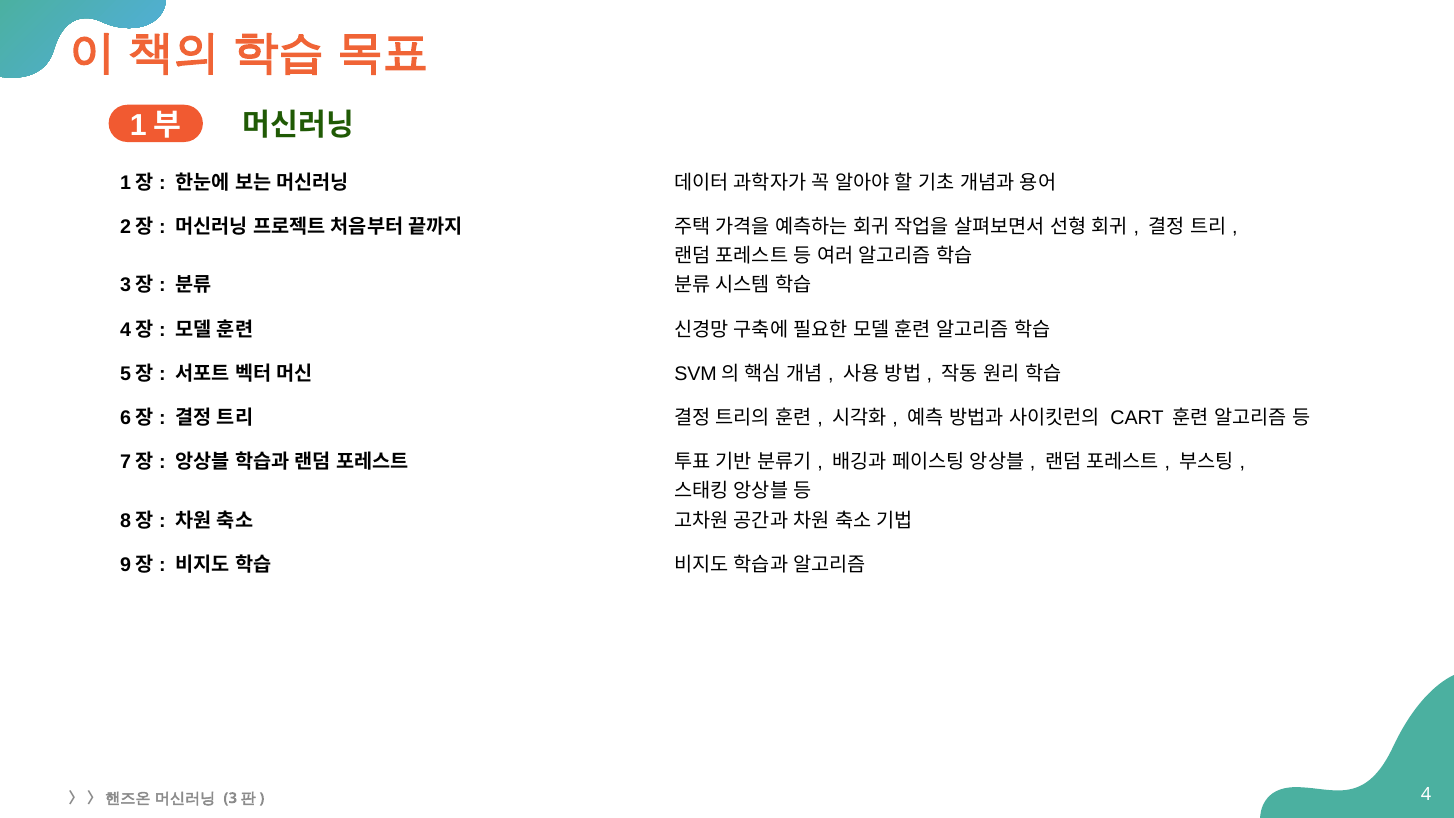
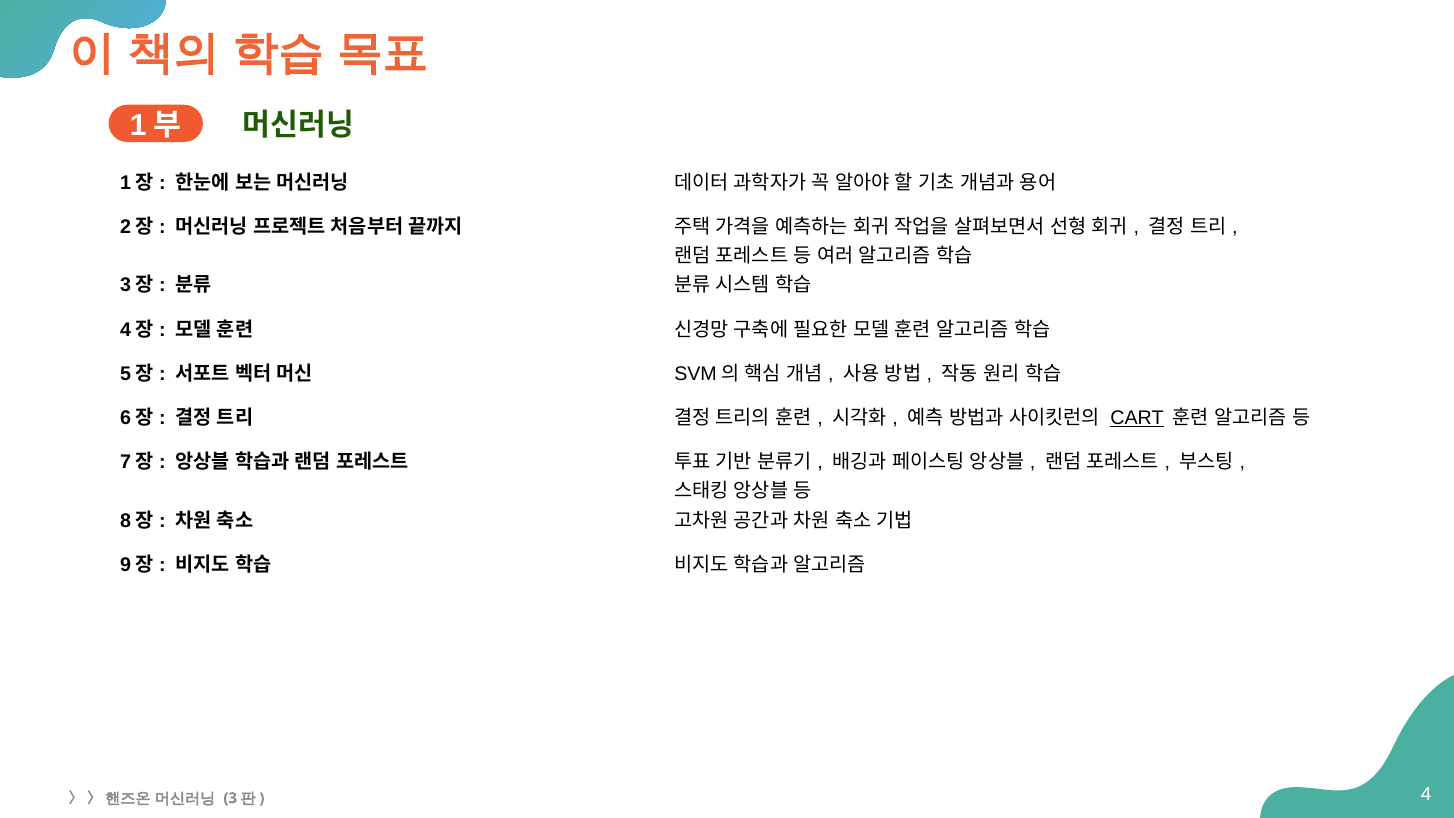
CART underline: none -> present (1137, 418)
